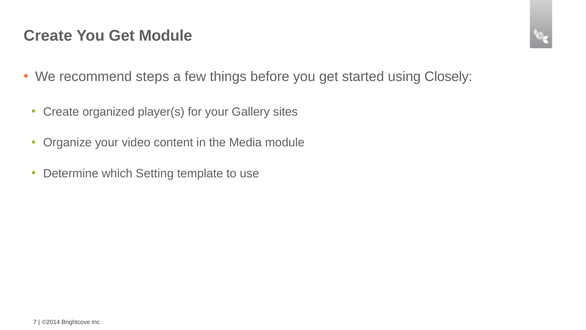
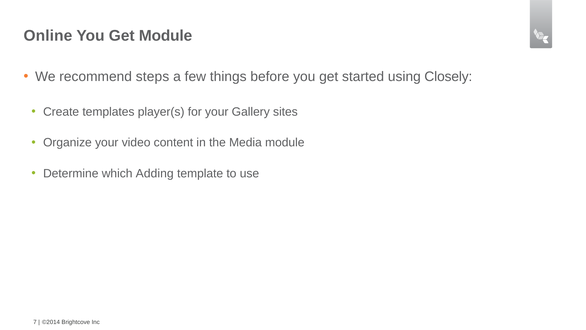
Create: Create -> Online (48, 36)
organized: organized -> templates (108, 112)
Setting: Setting -> Adding (155, 173)
